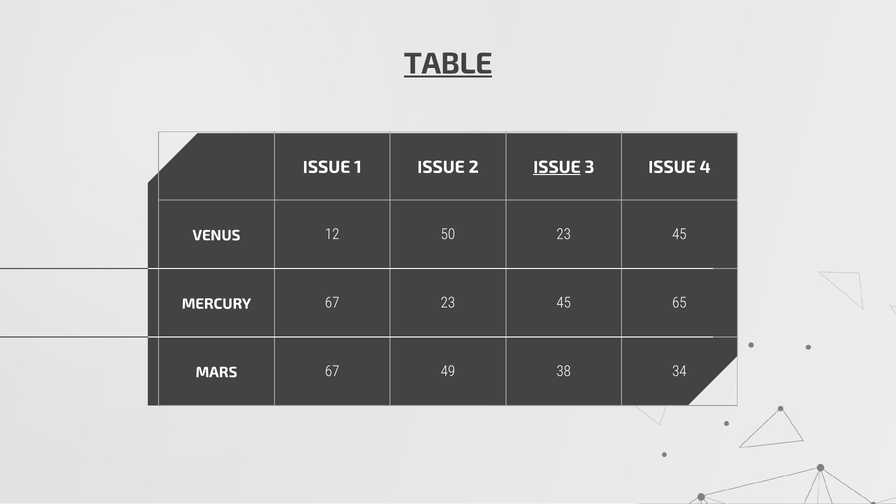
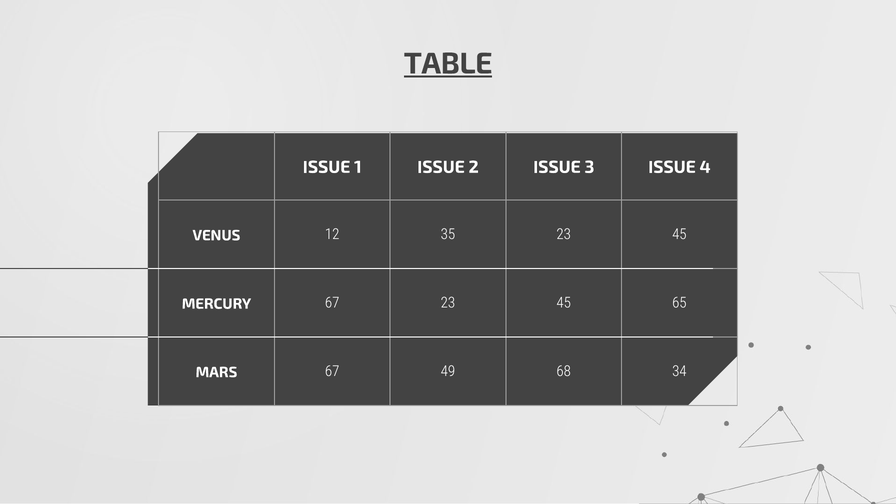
ISSUE underline: present -> none (557, 167)
50: 50 -> 35 (448, 235)
38: 38 -> 68 (564, 371)
